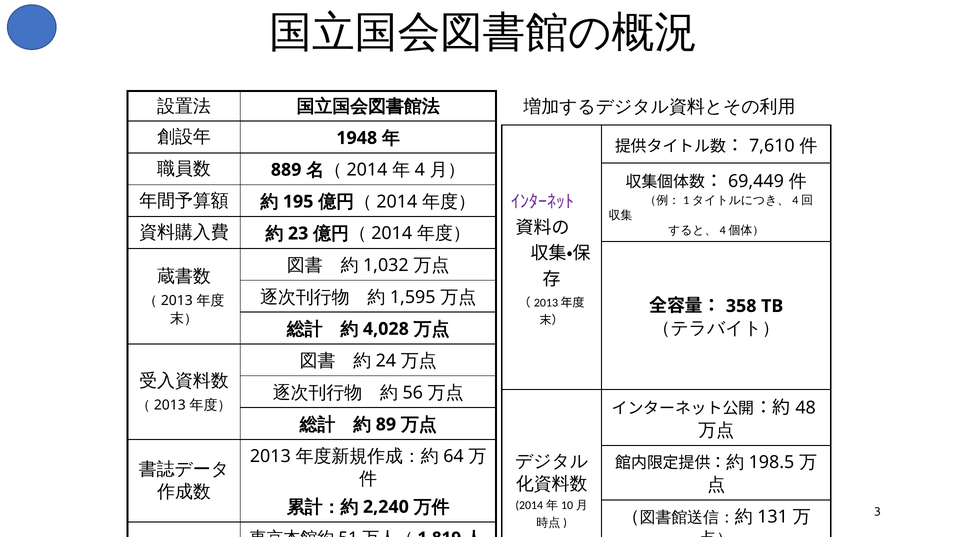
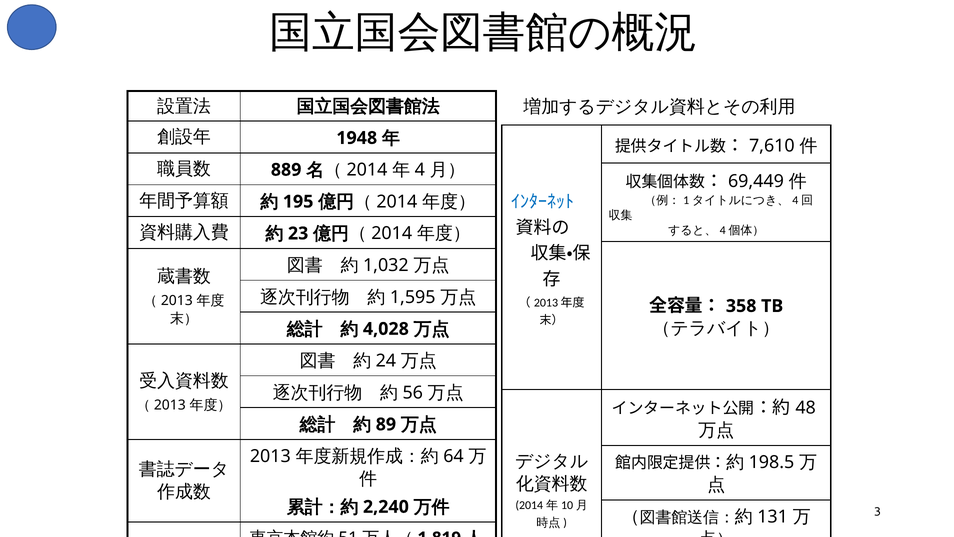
ｲﾝﾀｰﾈｯﾄ colour: purple -> blue (543, 202)
